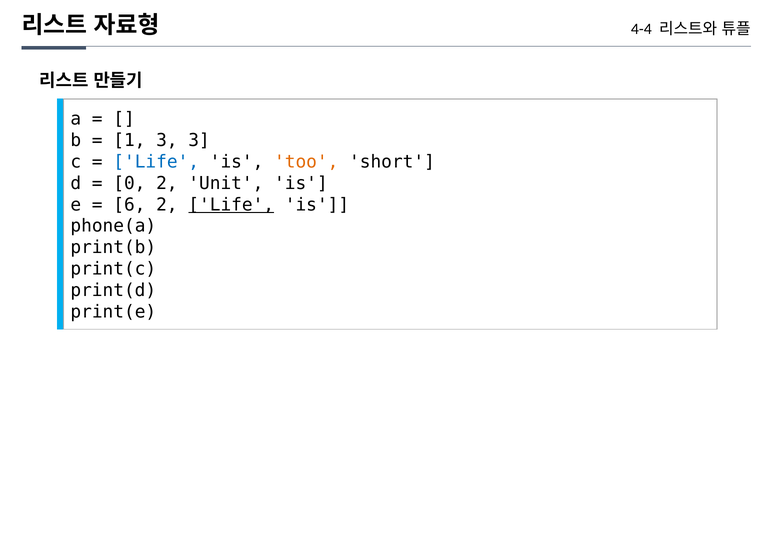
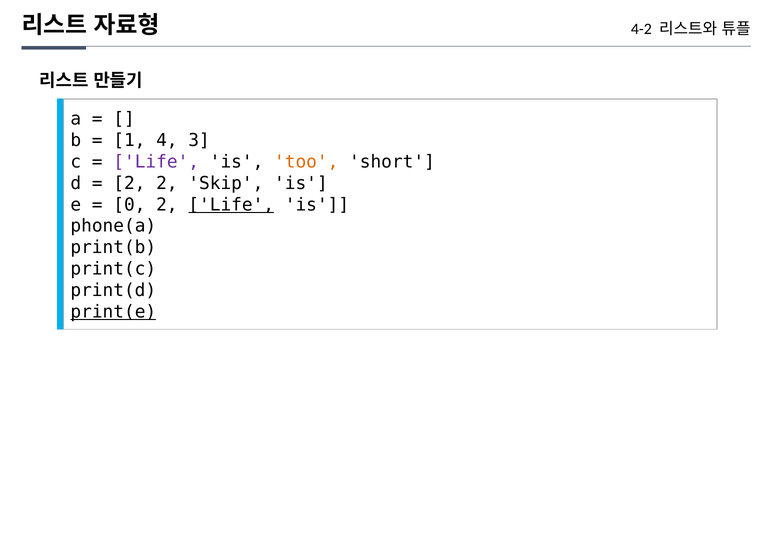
4-4: 4-4 -> 4-2 (641, 29)
1 3: 3 -> 4 (167, 140)
Life colour: blue -> purple (156, 162)
0: 0 -> 2 (129, 183)
Unit: Unit -> Skip (226, 183)
6: 6 -> 0 (129, 204)
print(e underline: none -> present (113, 311)
